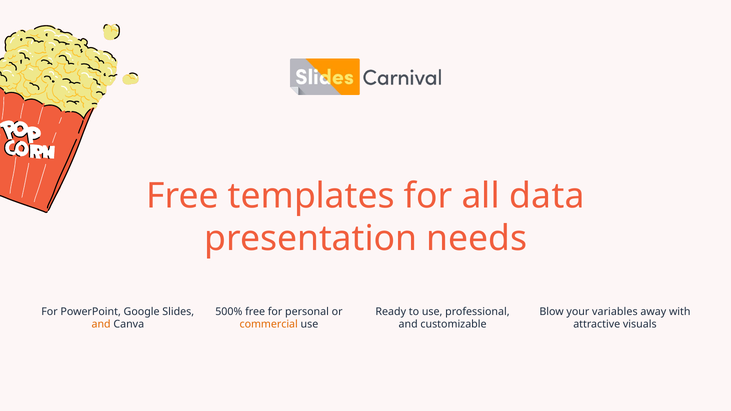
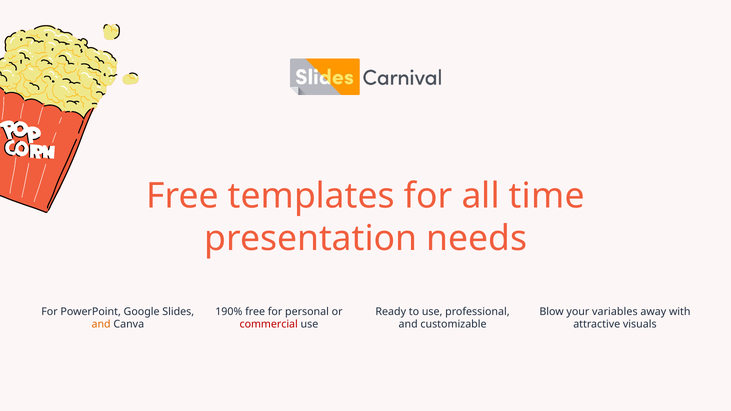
data: data -> time (547, 196)
500%: 500% -> 190% (229, 312)
commercial colour: orange -> red (269, 325)
